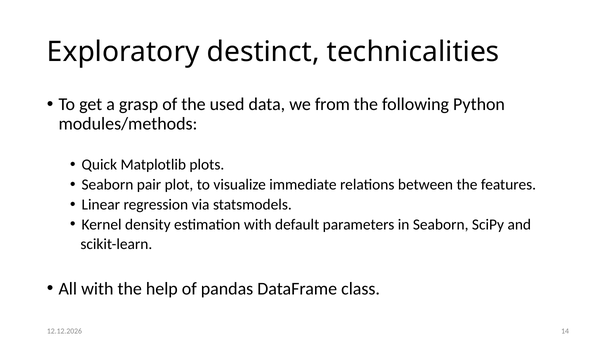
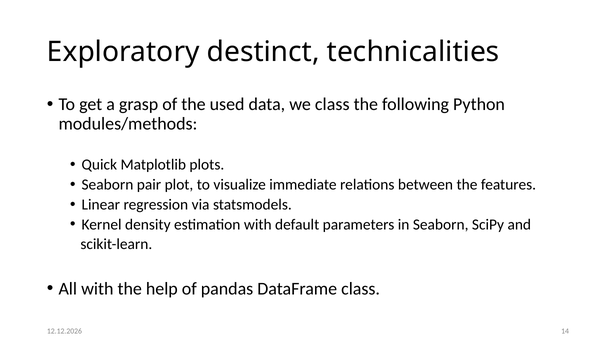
we from: from -> class (332, 104)
